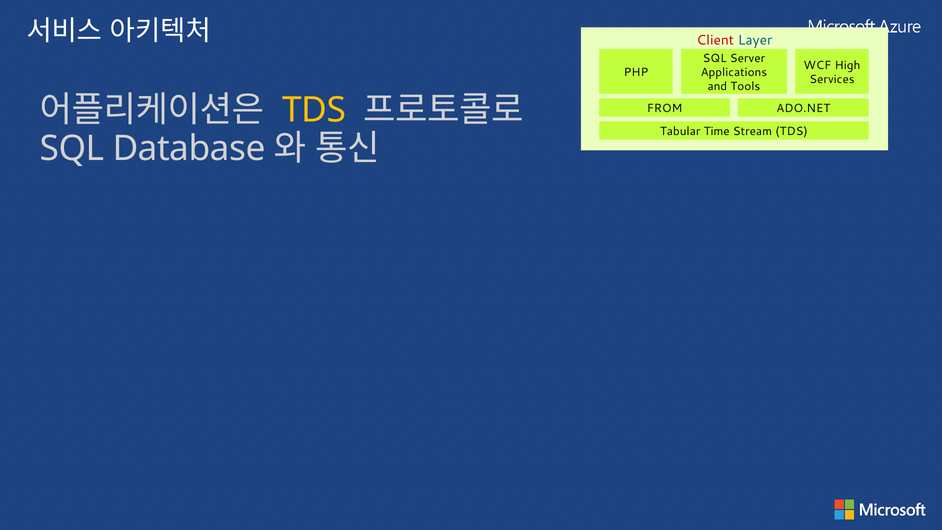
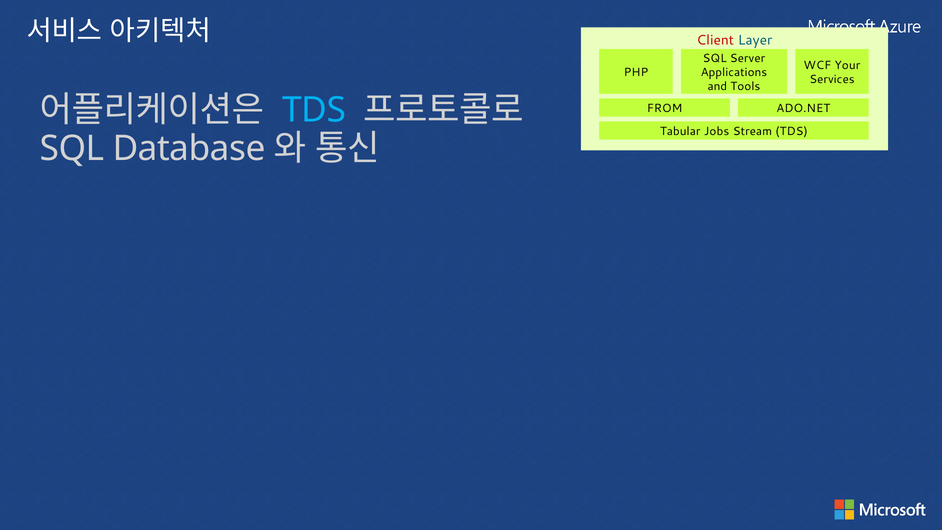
High: High -> Your (847, 65)
TDS colour: yellow -> light blue (314, 110)
Time: Time -> Jobs (717, 131)
